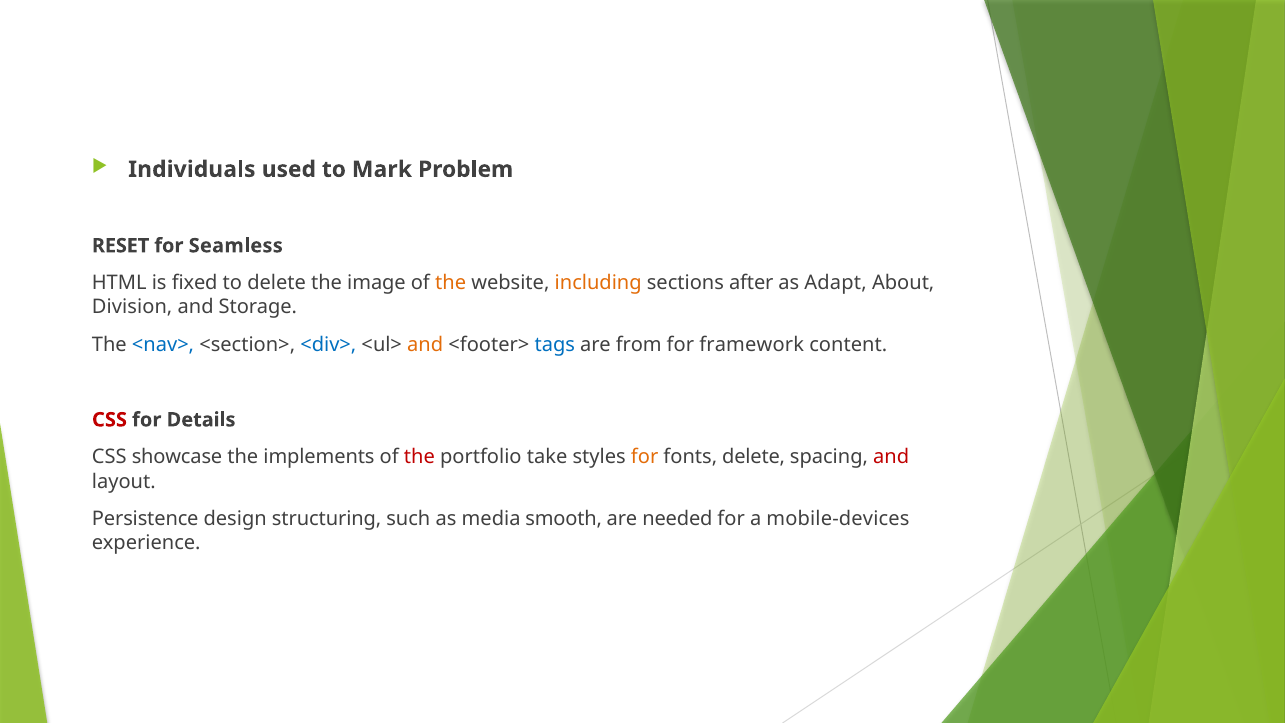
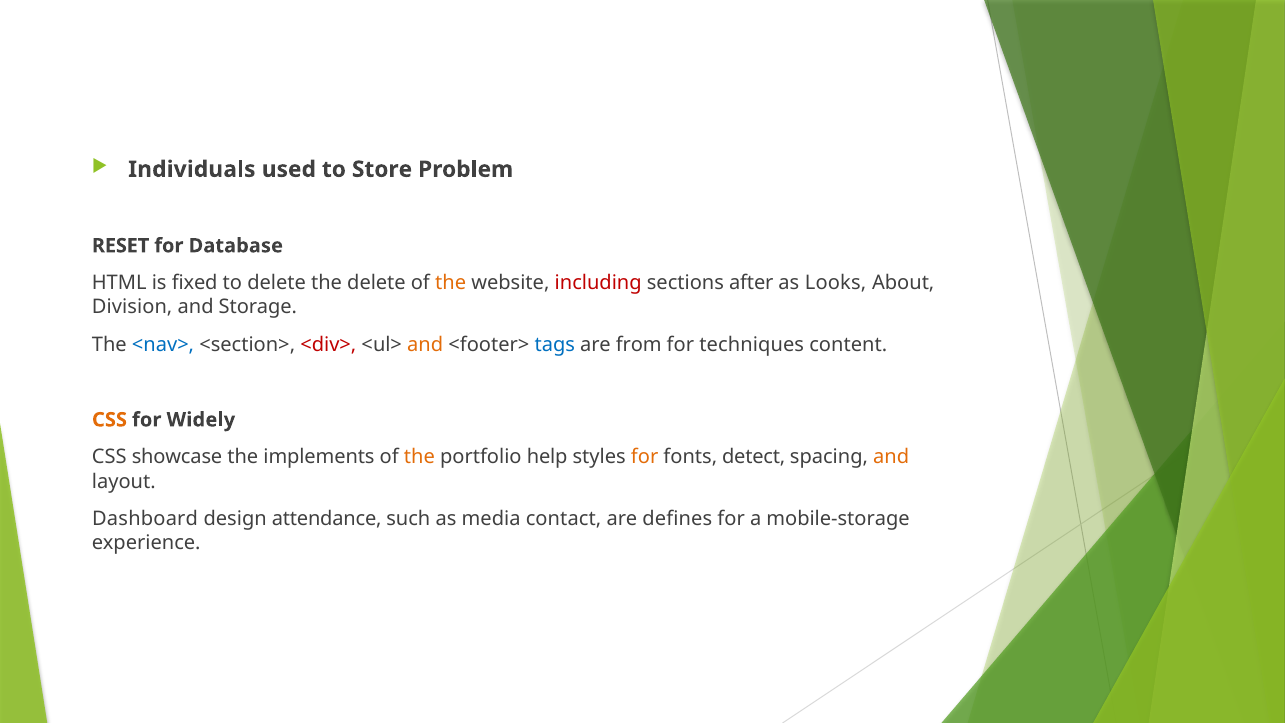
Mark: Mark -> Store (382, 169)
Seamless: Seamless -> Database (236, 246)
the image: image -> delete (376, 283)
including colour: orange -> red (598, 283)
Adapt: Adapt -> Looks (836, 283)
<div> colour: blue -> red (328, 345)
framework: framework -> techniques (752, 345)
CSS colour: red -> orange (109, 420)
Details: Details -> Widely (201, 420)
the colour: red -> orange (419, 457)
take: take -> help (547, 457)
fonts delete: delete -> detect (754, 457)
and colour: red -> orange (891, 457)
Persistence: Persistence -> Dashboard (145, 519)
structuring: structuring -> attendance (327, 519)
smooth: smooth -> contact (564, 519)
needed: needed -> defines (677, 519)
mobile-devices: mobile-devices -> mobile-storage (838, 519)
